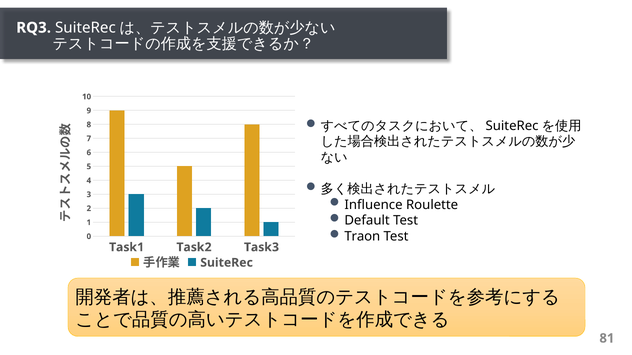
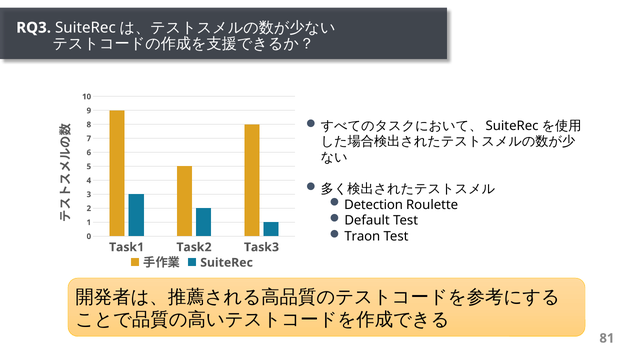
Inﬂuence: Inﬂuence -> Detection (374, 205)
